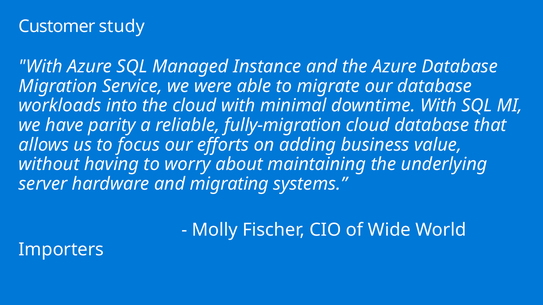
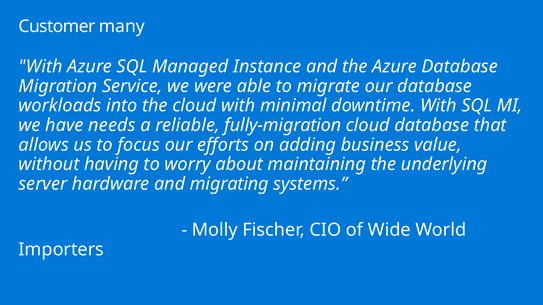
study: study -> many (122, 26)
parity: parity -> needs (112, 125)
